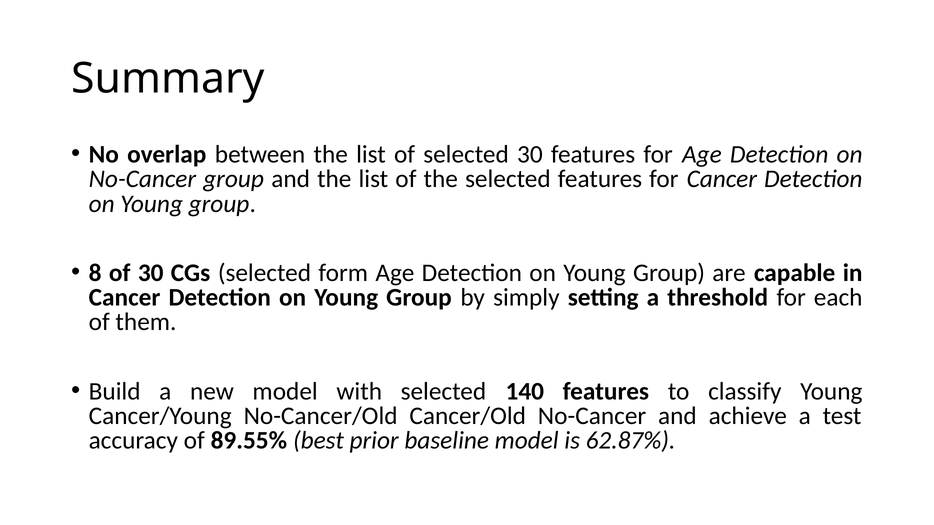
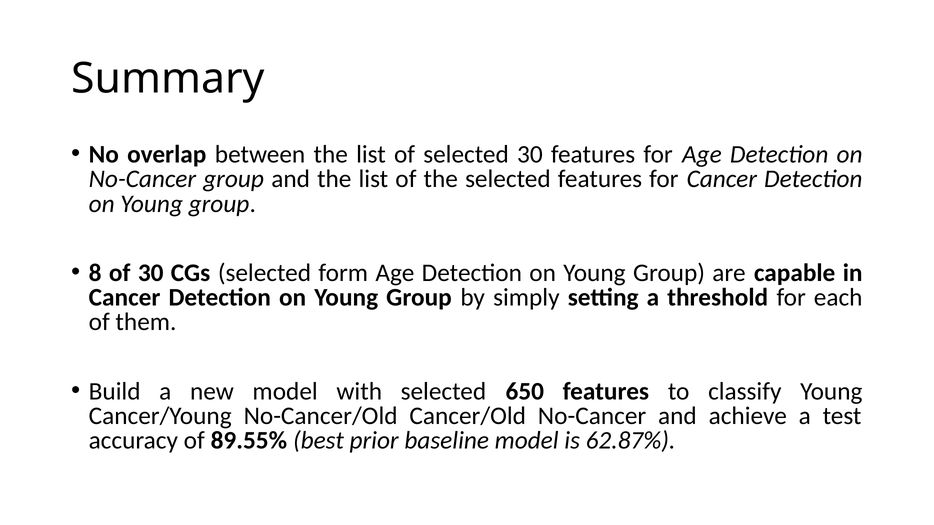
140: 140 -> 650 (525, 392)
